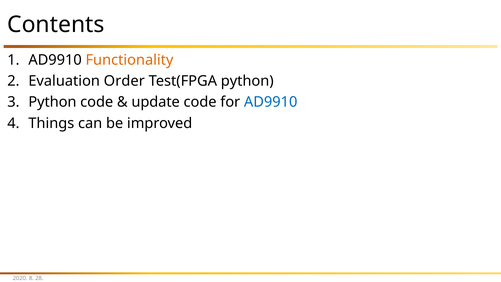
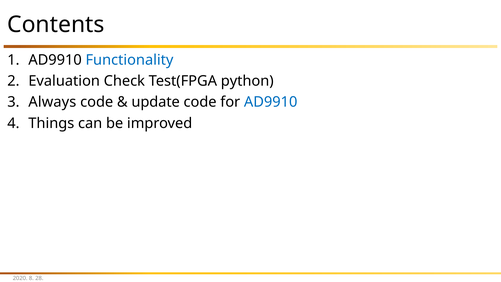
Functionality colour: orange -> blue (129, 60)
Order: Order -> Check (124, 81)
Python: Python -> Always (52, 102)
